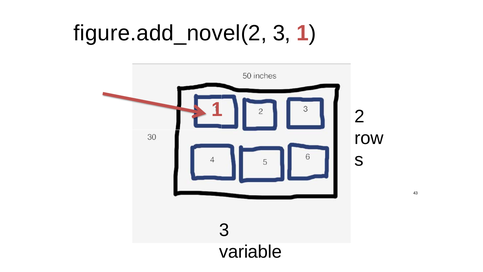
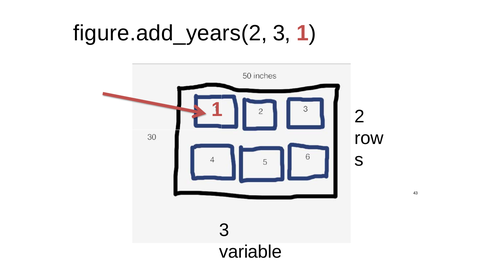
figure.add_novel(2: figure.add_novel(2 -> figure.add_years(2 (170, 33)
